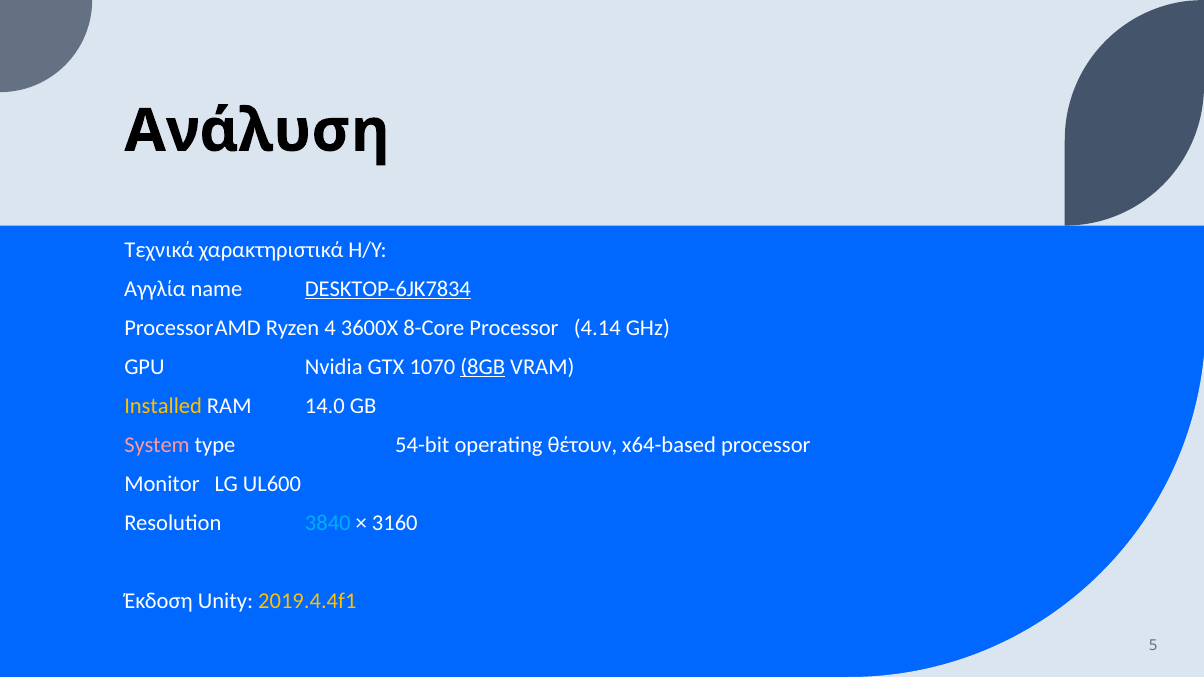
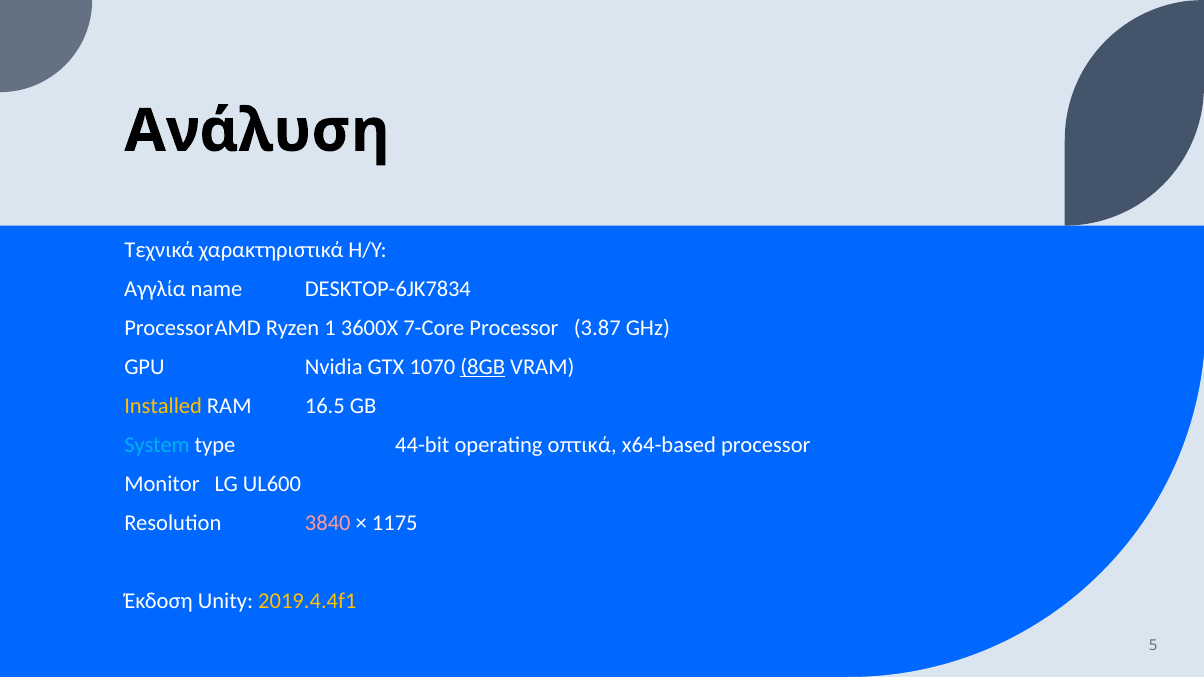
DESKTOP-6JK7834 underline: present -> none (388, 289)
4: 4 -> 1 (330, 328)
8-Core: 8-Core -> 7-Core (434, 328)
4.14: 4.14 -> 3.87 (597, 328)
14.0: 14.0 -> 16.5 (325, 406)
System colour: pink -> light blue (157, 445)
54-bit: 54-bit -> 44-bit (422, 445)
θέτουν: θέτουν -> οπτικά (582, 445)
3840 colour: light blue -> pink (328, 523)
3160: 3160 -> 1175 (395, 523)
